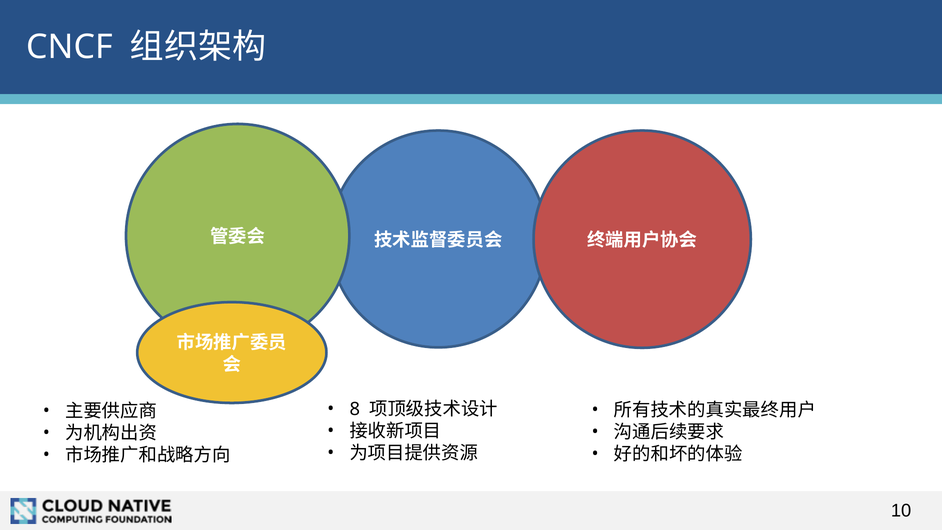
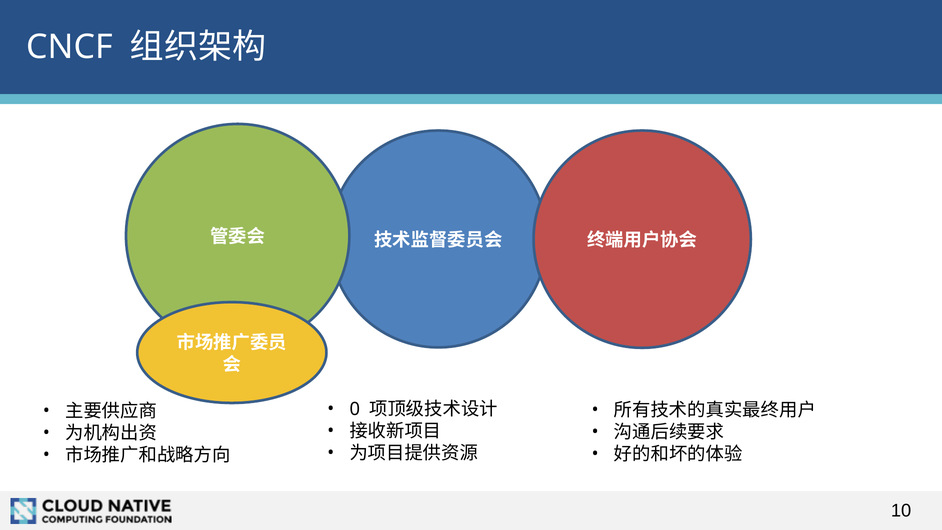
8: 8 -> 0 (355, 409)
